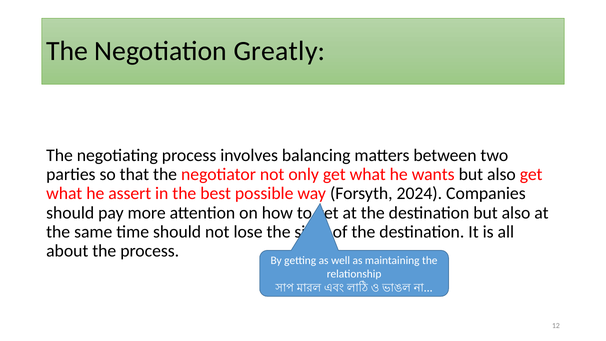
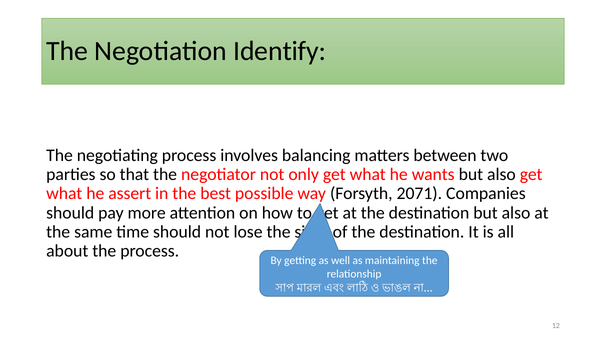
Greatly: Greatly -> Identify (280, 51)
2024: 2024 -> 2071 (419, 194)
